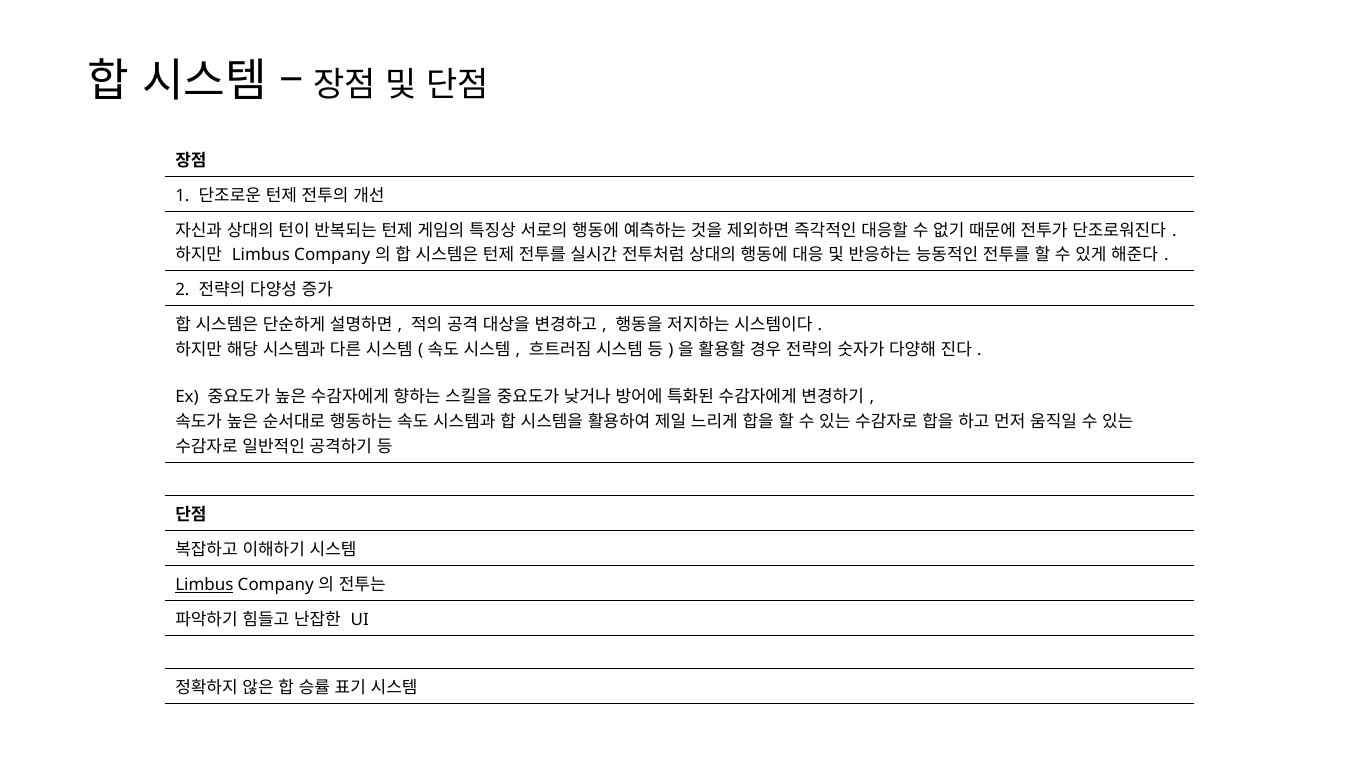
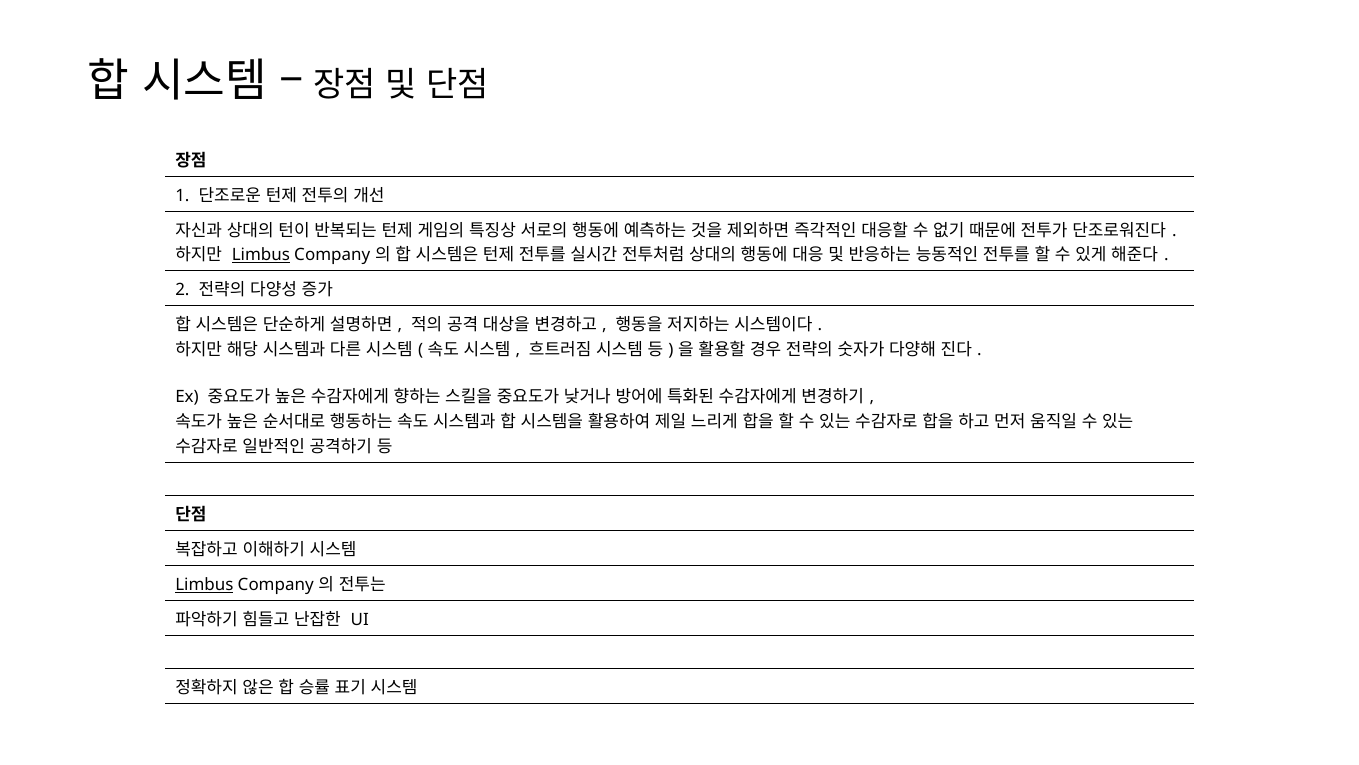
Limbus underline: none -> present (261, 255)
